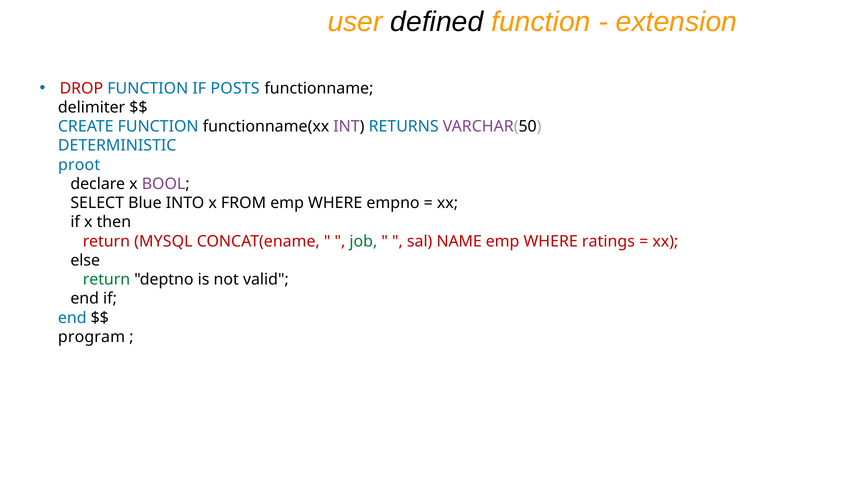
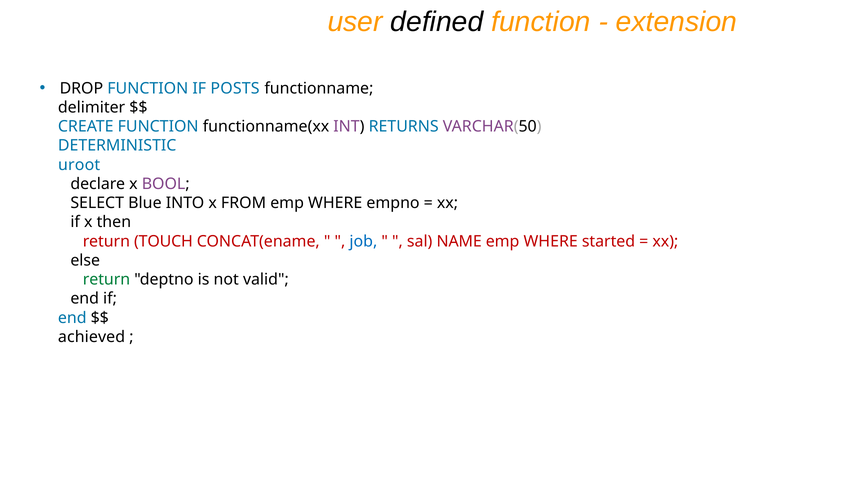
DROP colour: red -> black (81, 88)
proot: proot -> uroot (79, 165)
MYSQL: MYSQL -> TOUCH (164, 241)
job colour: green -> blue (363, 241)
ratings: ratings -> started (608, 241)
program: program -> achieved (92, 337)
